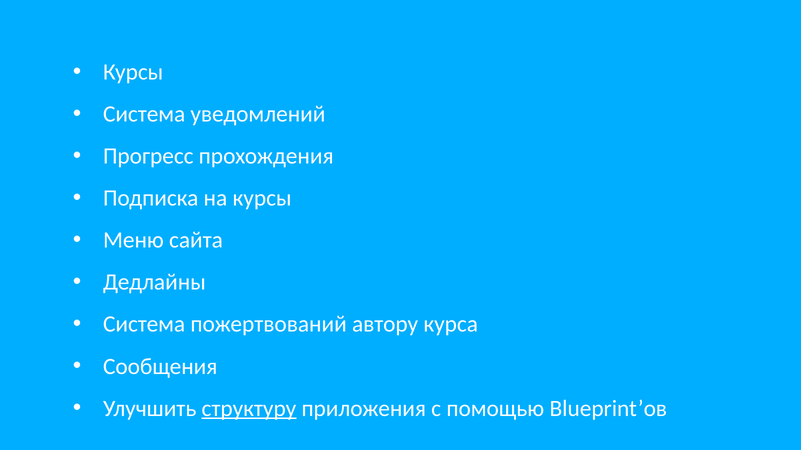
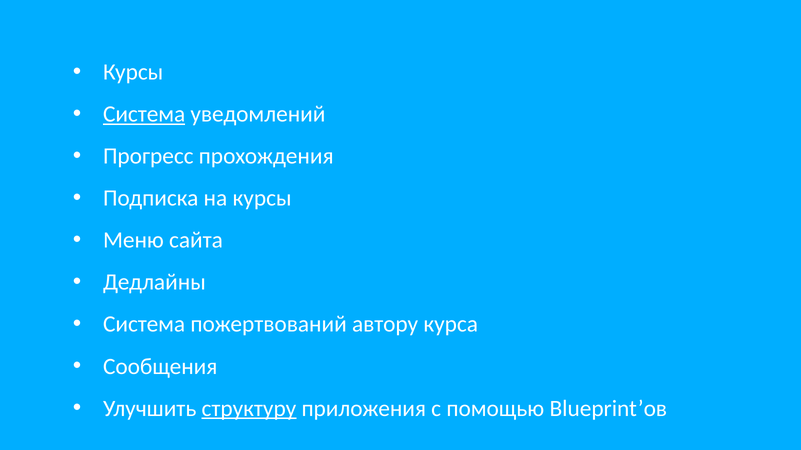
Система underline: none -> present (144, 114)
